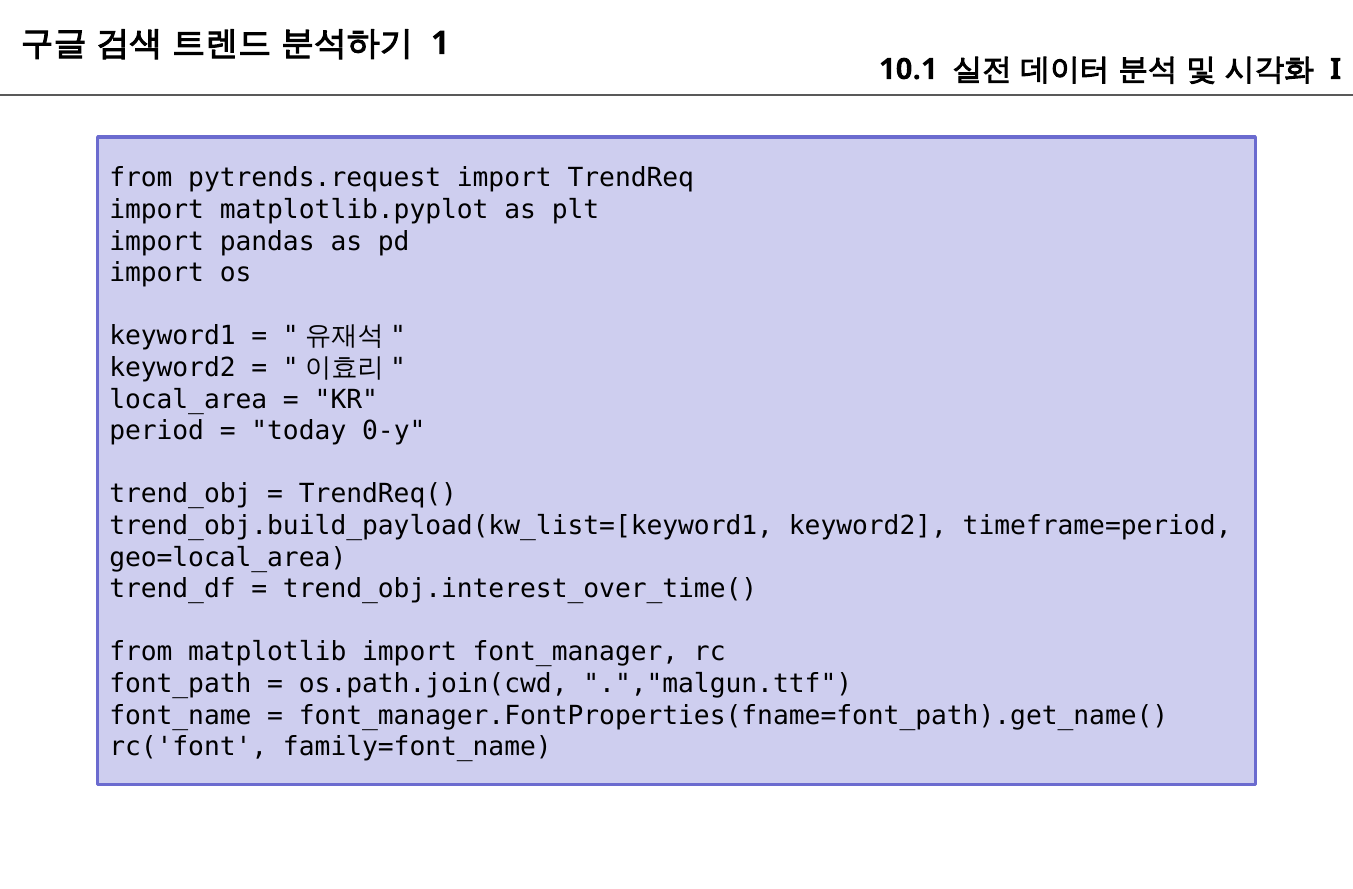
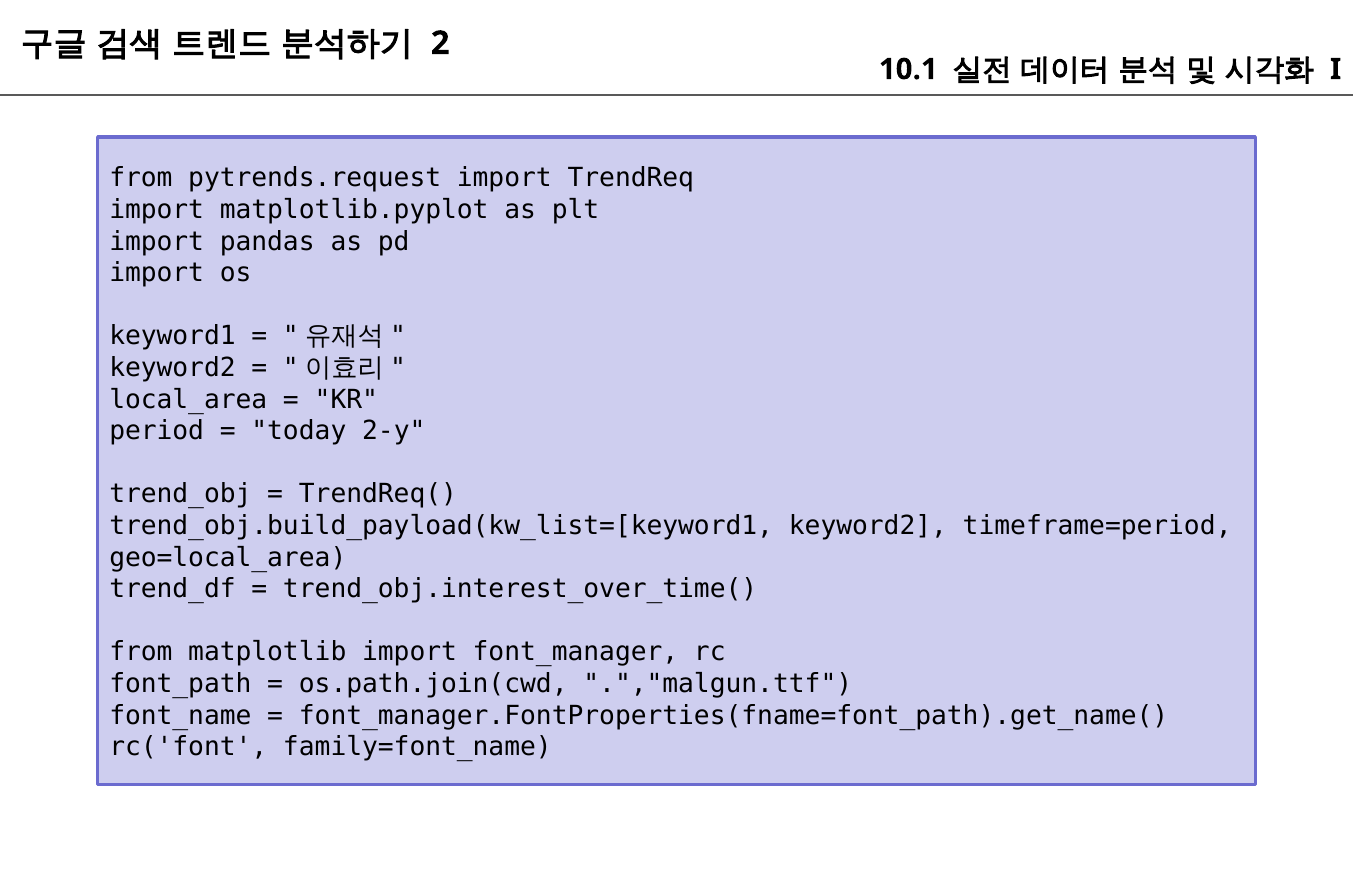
1: 1 -> 2 (440, 43)
0-y: 0-y -> 2-y (394, 431)
